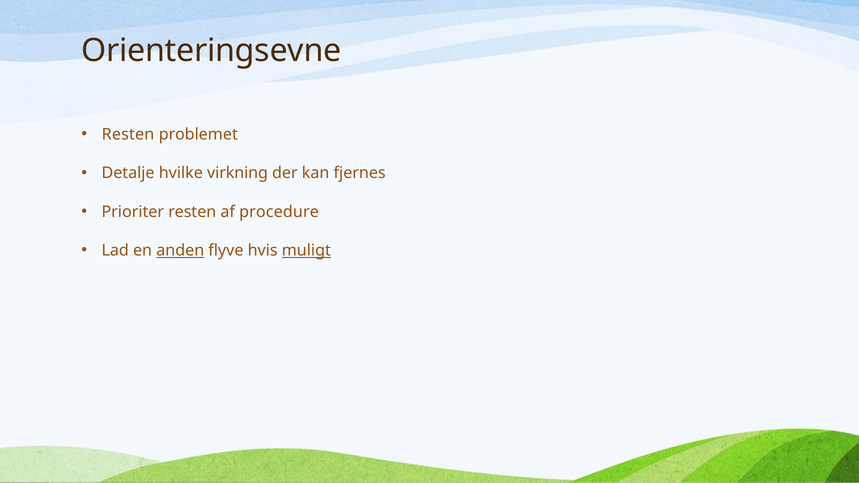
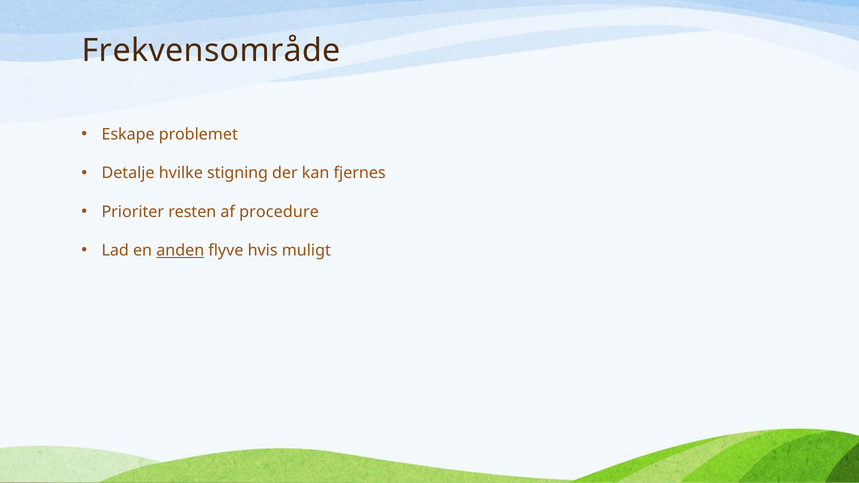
Orienteringsevne: Orienteringsevne -> Frekvensområde (211, 51)
Resten: Resten -> Eskape (128, 134)
virkning: virkning -> stigning (238, 173)
muligt underline: present -> none (306, 250)
